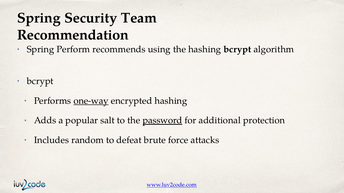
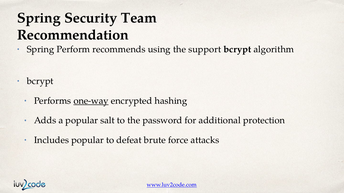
the hashing: hashing -> support (205, 49)
password underline: present -> none (162, 121)
Includes random: random -> popular (88, 140)
